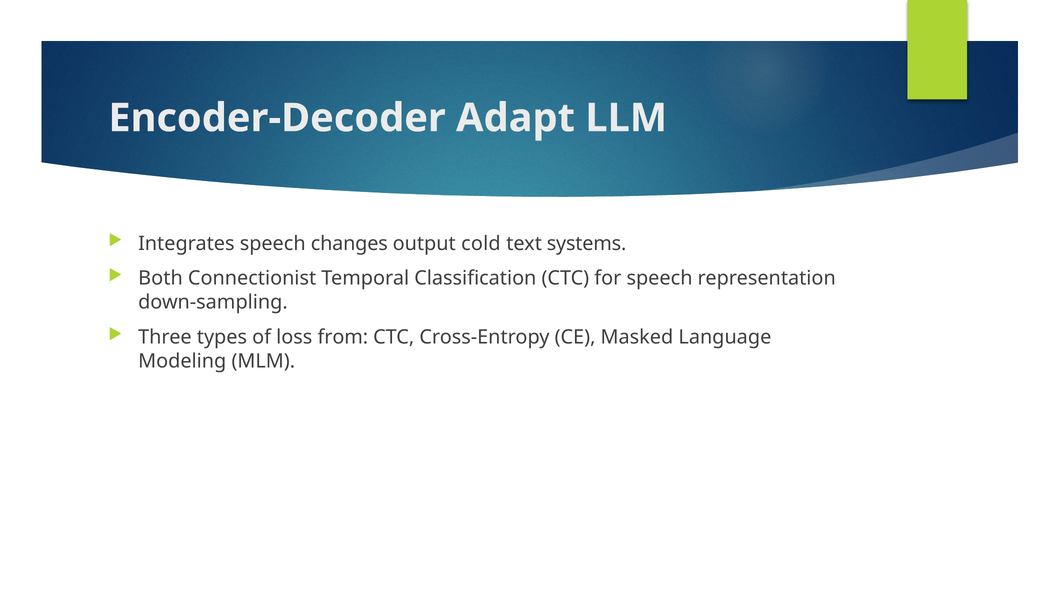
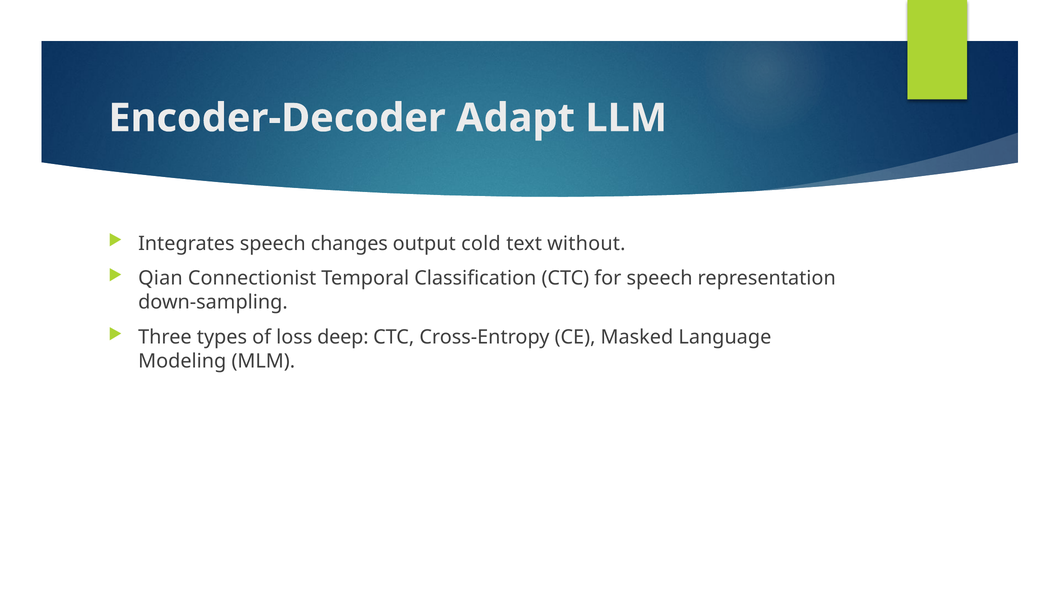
systems: systems -> without (586, 244)
Both: Both -> Qian (160, 279)
from: from -> deep (343, 337)
